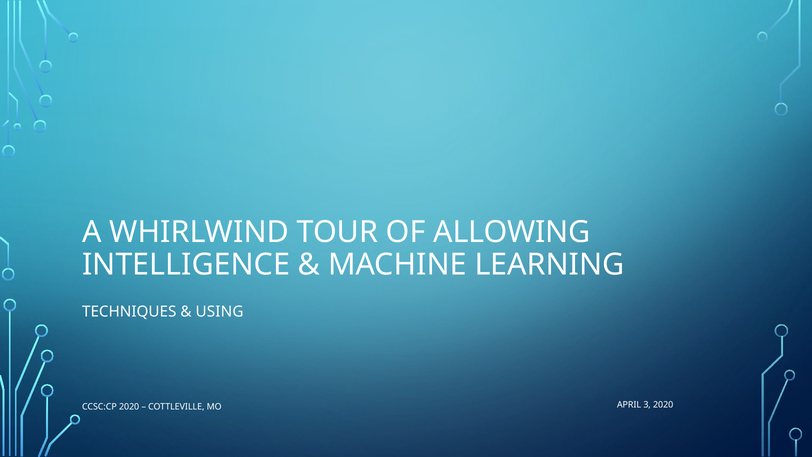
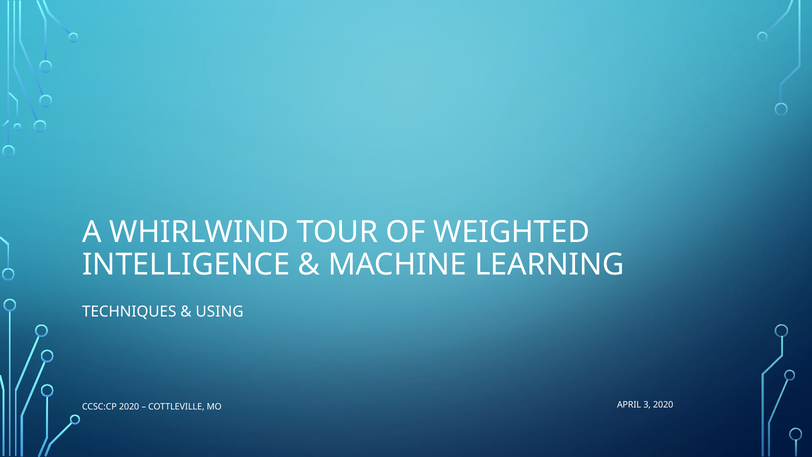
ALLOWING: ALLOWING -> WEIGHTED (512, 232)
